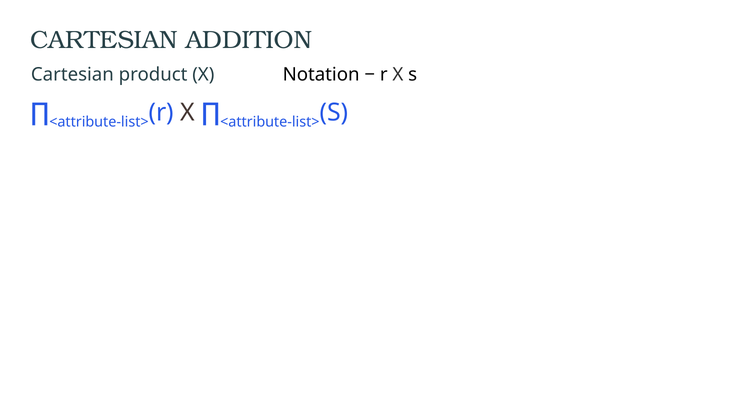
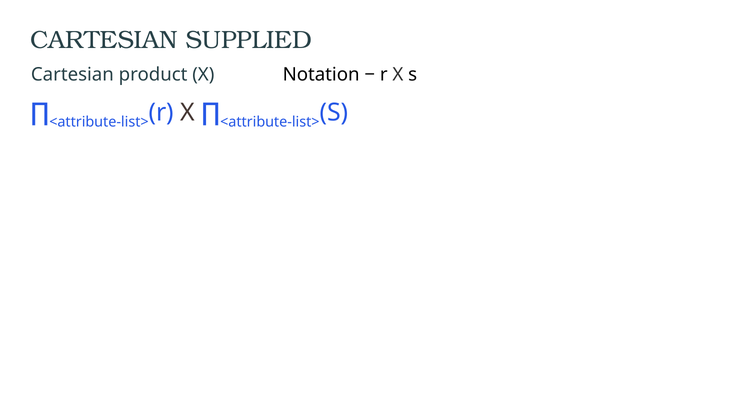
ADDITION: ADDITION -> SUPPLIED (249, 40)
